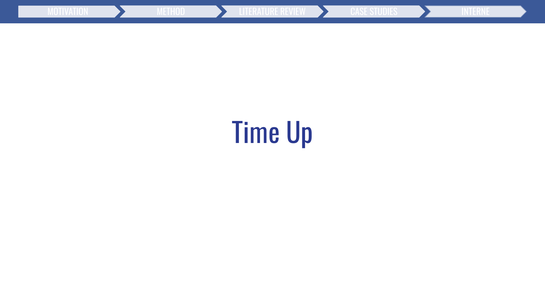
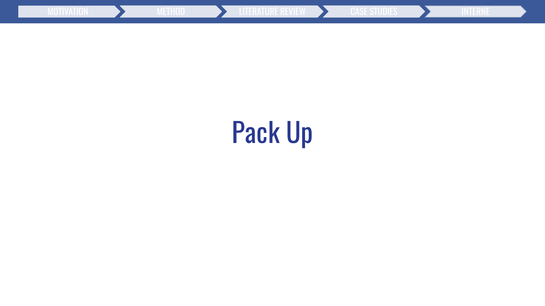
Time: Time -> Pack (256, 134)
